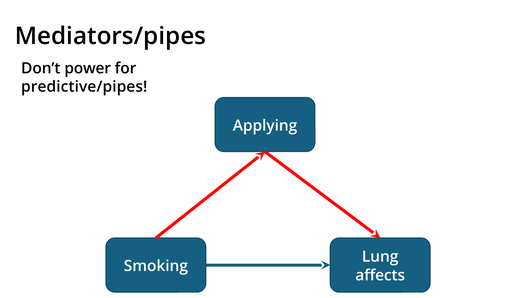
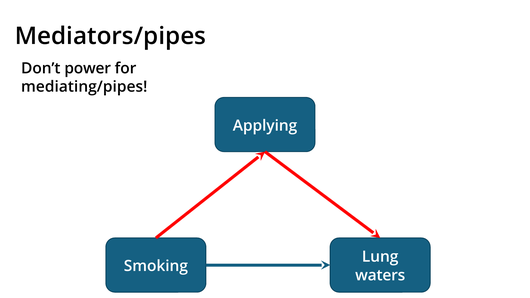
predictive/pipes: predictive/pipes -> mediating/pipes (84, 87)
affects: affects -> waters (380, 275)
